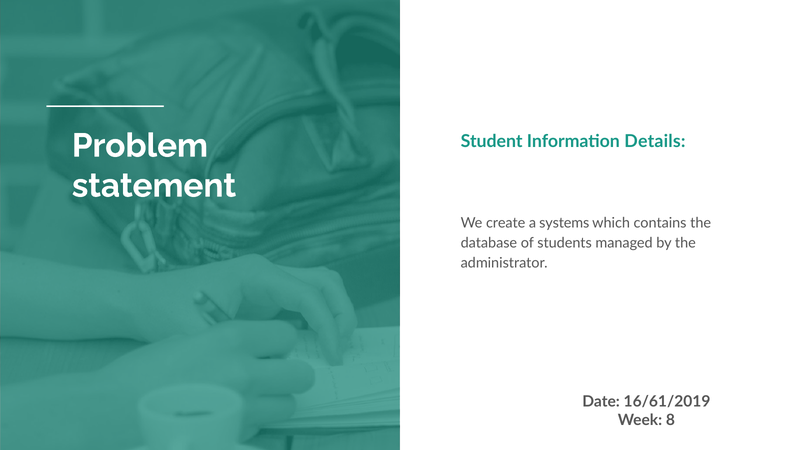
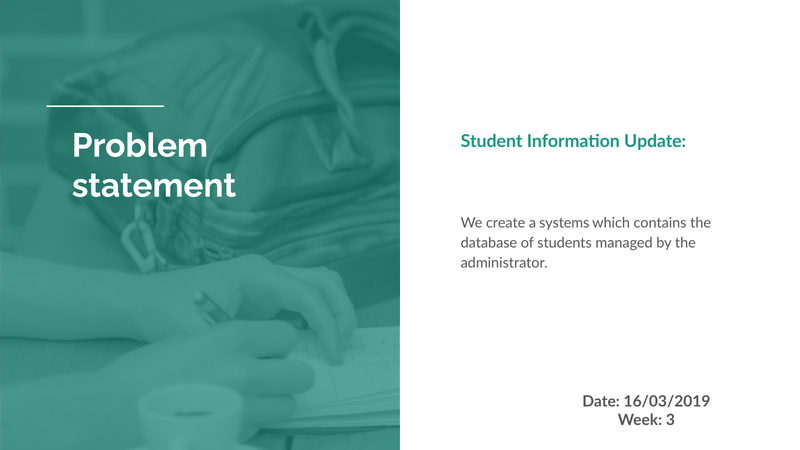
Details: Details -> Update (655, 141)
16/61/2019: 16/61/2019 -> 16/03/2019 (667, 401)
8: 8 -> 3 (670, 420)
